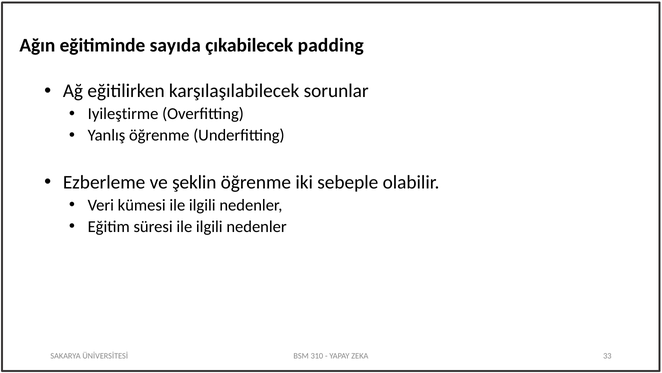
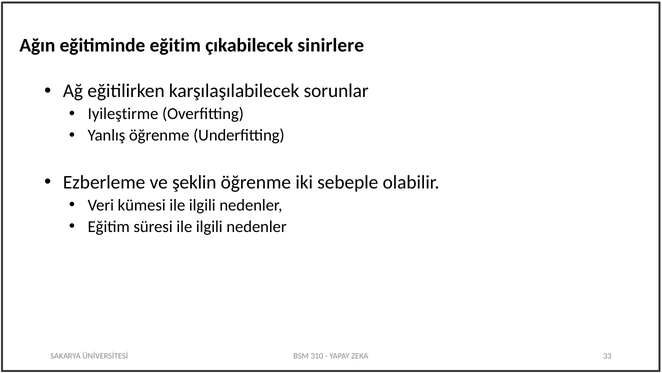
eğitiminde sayıda: sayıda -> eğitim (175, 45)
padding: padding -> sinirlere (331, 45)
